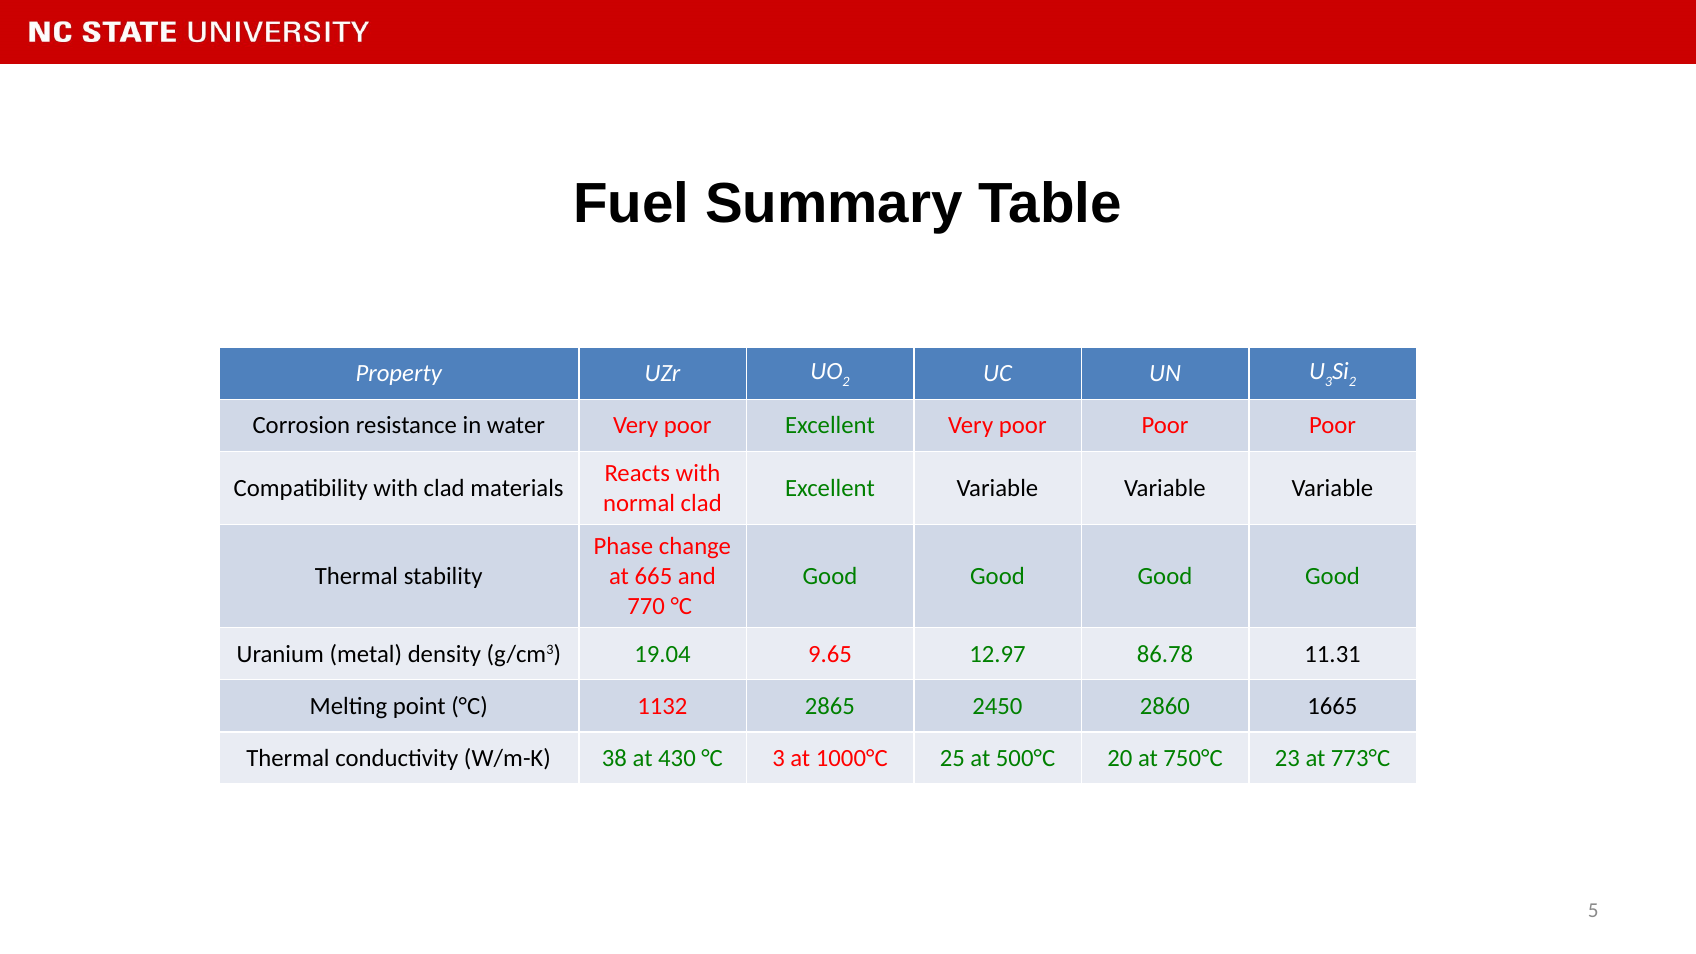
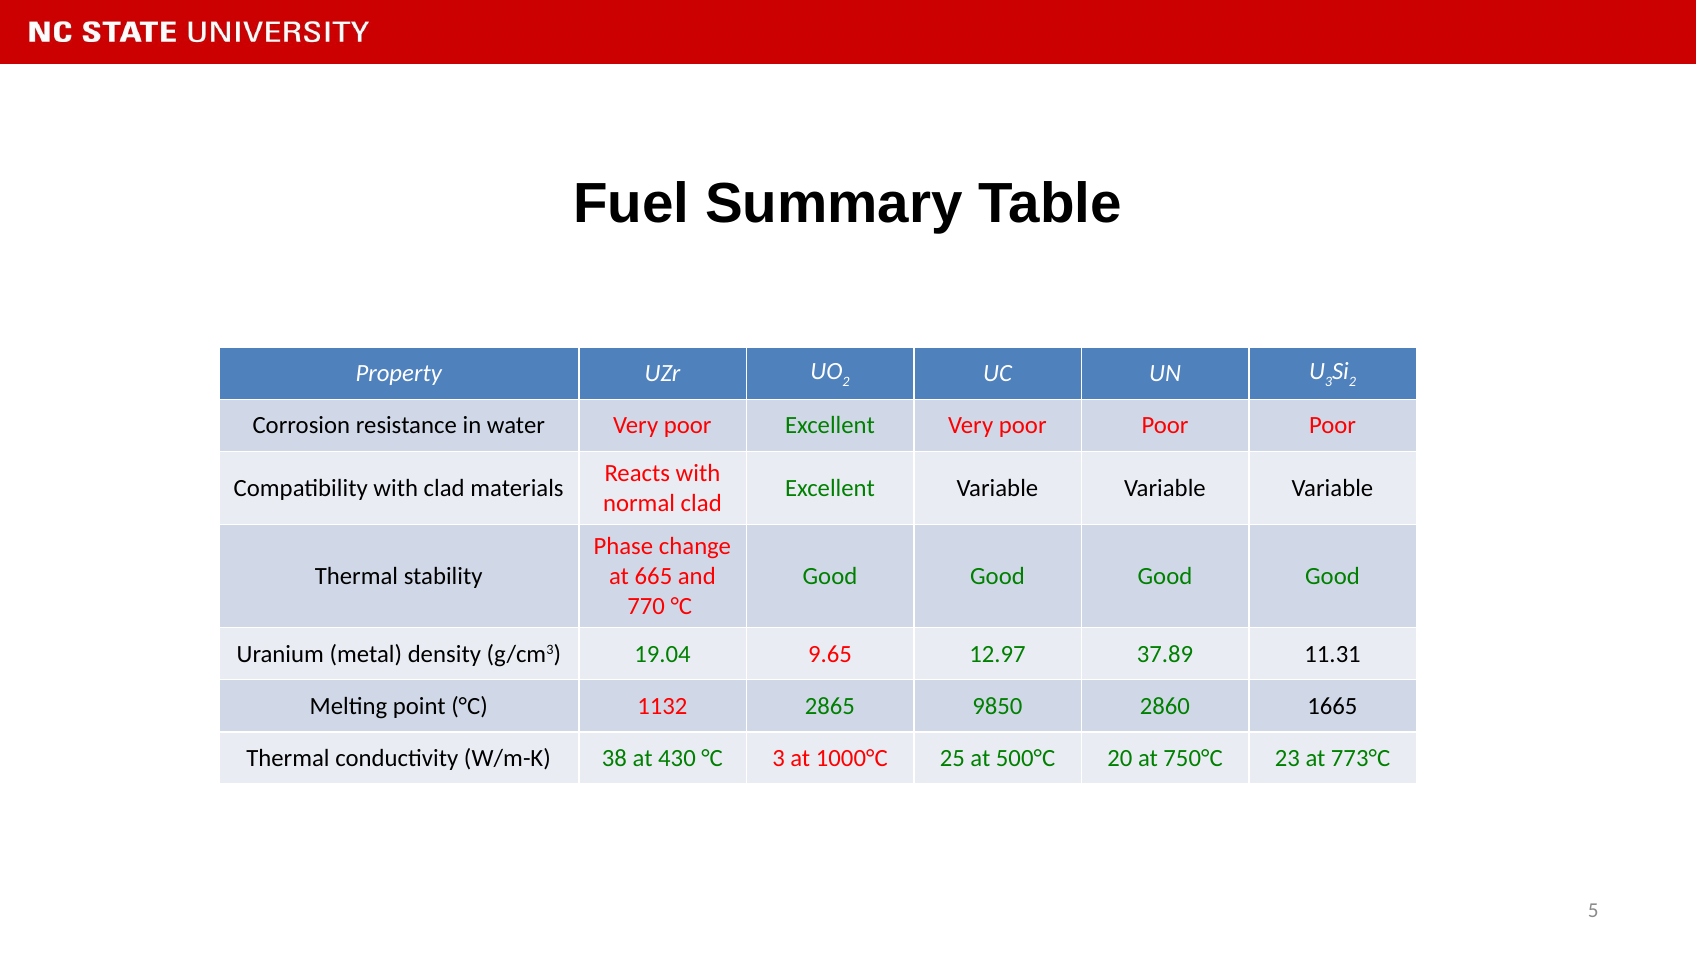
86.78: 86.78 -> 37.89 (1165, 654)
2450: 2450 -> 9850 (997, 706)
